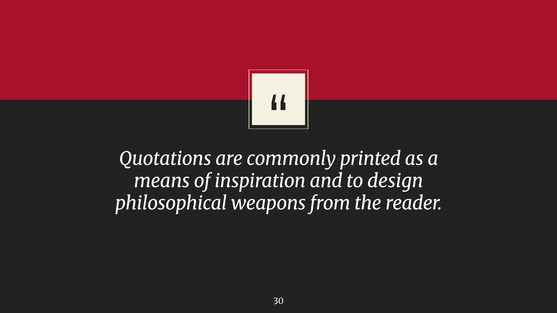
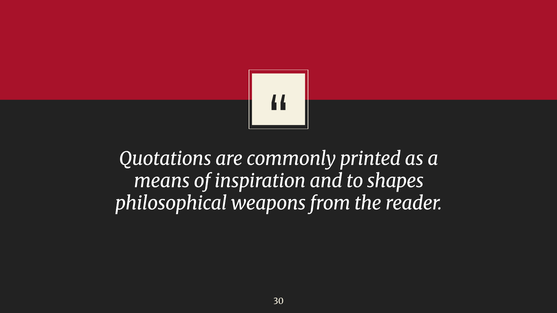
design: design -> shapes (395, 181)
